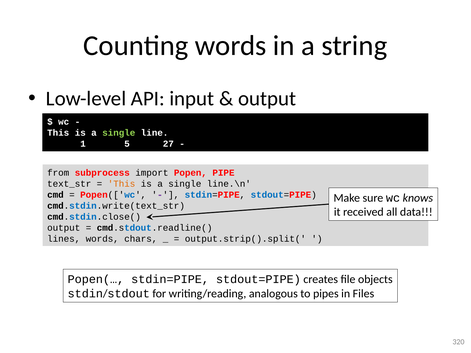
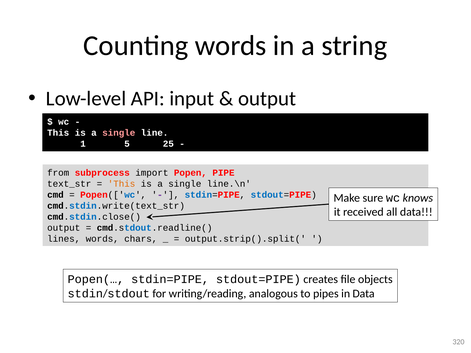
single colour: light green -> pink (119, 133)
27: 27 -> 25 (168, 144)
in Files: Files -> Data (364, 294)
